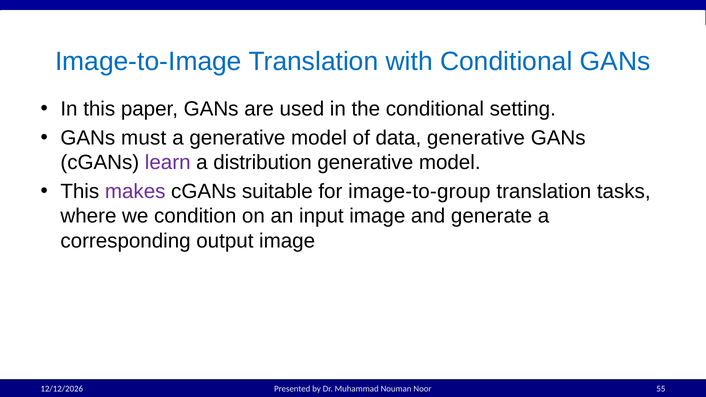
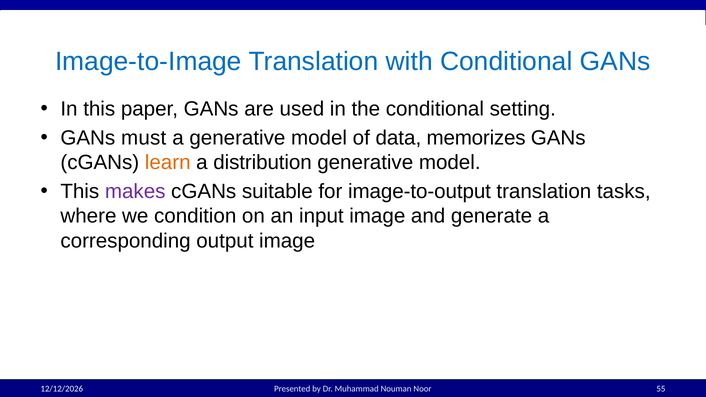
data generative: generative -> memorizes (476, 138)
learn colour: purple -> orange (168, 163)
image-to-group: image-to-group -> image-to-output (420, 192)
